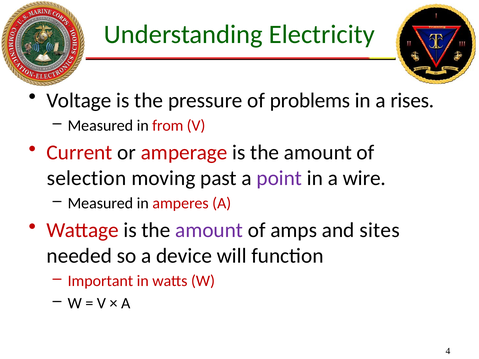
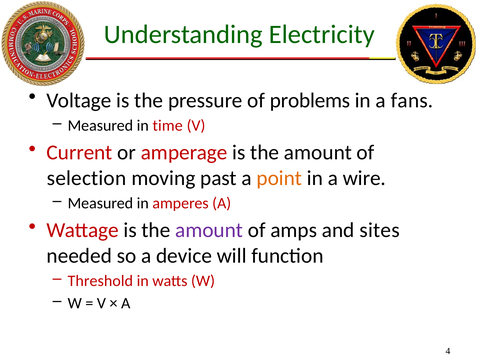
rises: rises -> fans (412, 100)
from: from -> time (168, 126)
point colour: purple -> orange (279, 178)
Important: Important -> Threshold (100, 281)
